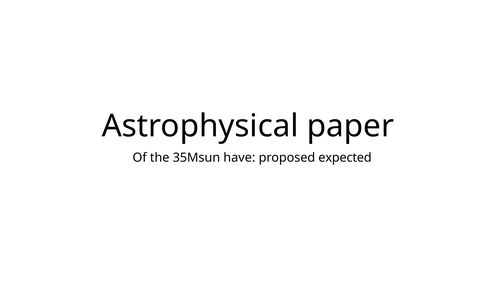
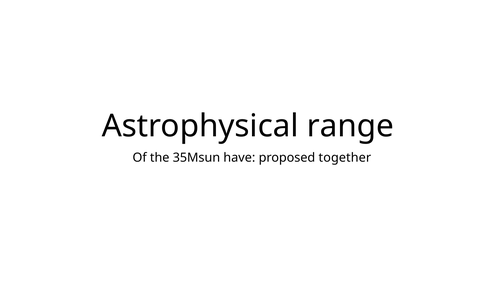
paper: paper -> range (350, 126)
expected: expected -> together (345, 158)
